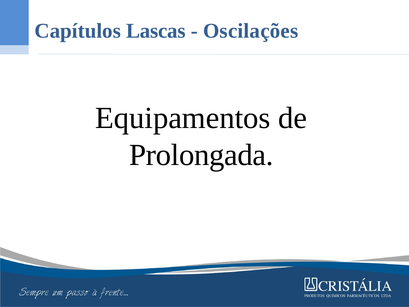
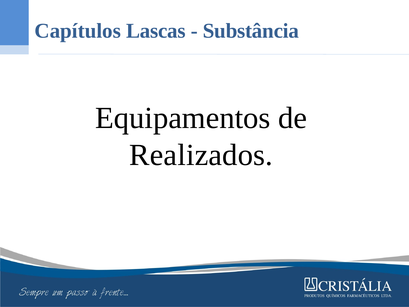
Oscilações: Oscilações -> Substância (251, 31)
Prolongada: Prolongada -> Realizados (201, 155)
